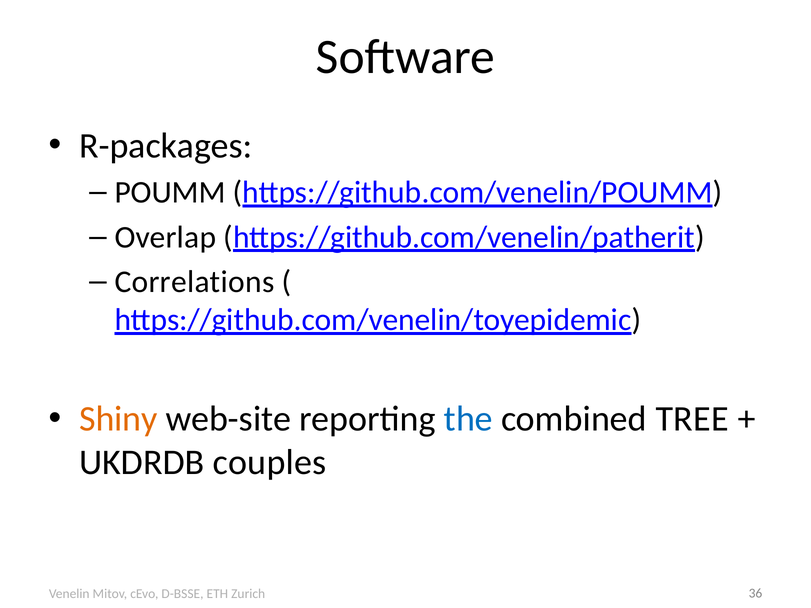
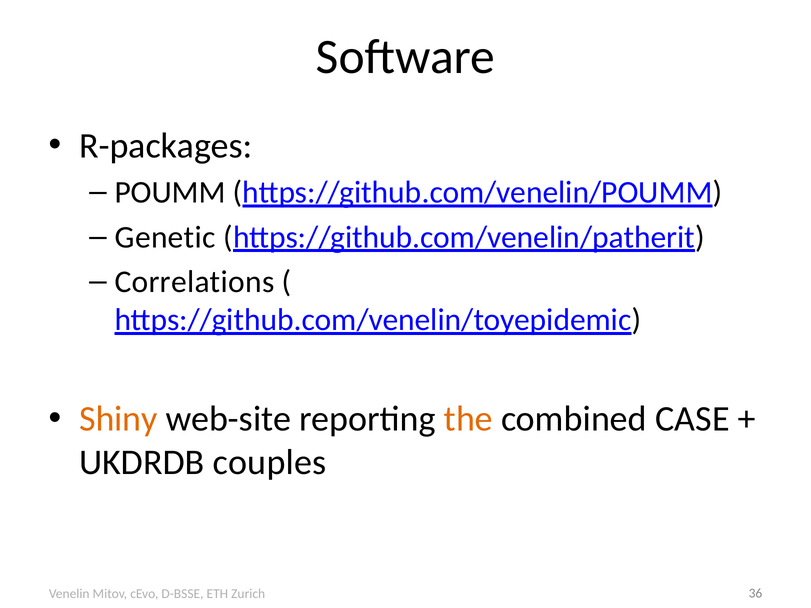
Overlap: Overlap -> Genetic (165, 237)
the colour: blue -> orange (468, 419)
TREE: TREE -> CASE (692, 419)
